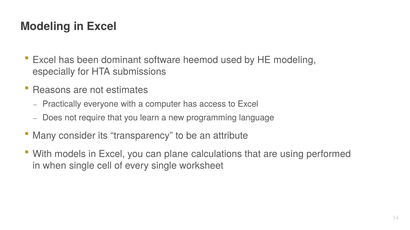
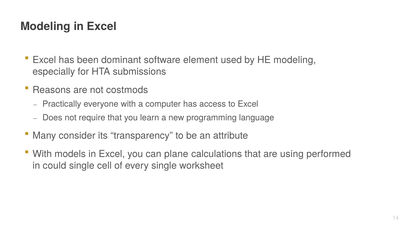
heemod: heemod -> element (201, 60)
estimates: estimates -> costmods (127, 90)
when: when -> could (55, 166)
